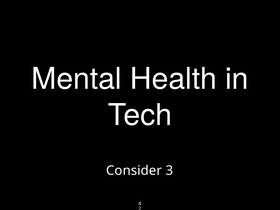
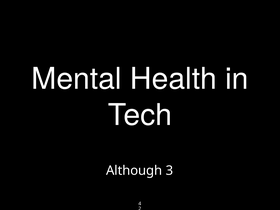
Consider: Consider -> Although (134, 171)
